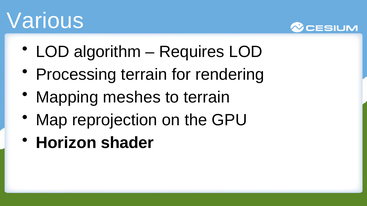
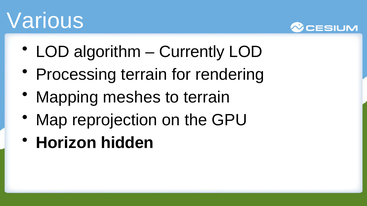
Requires: Requires -> Currently (192, 52)
shader: shader -> hidden (127, 143)
